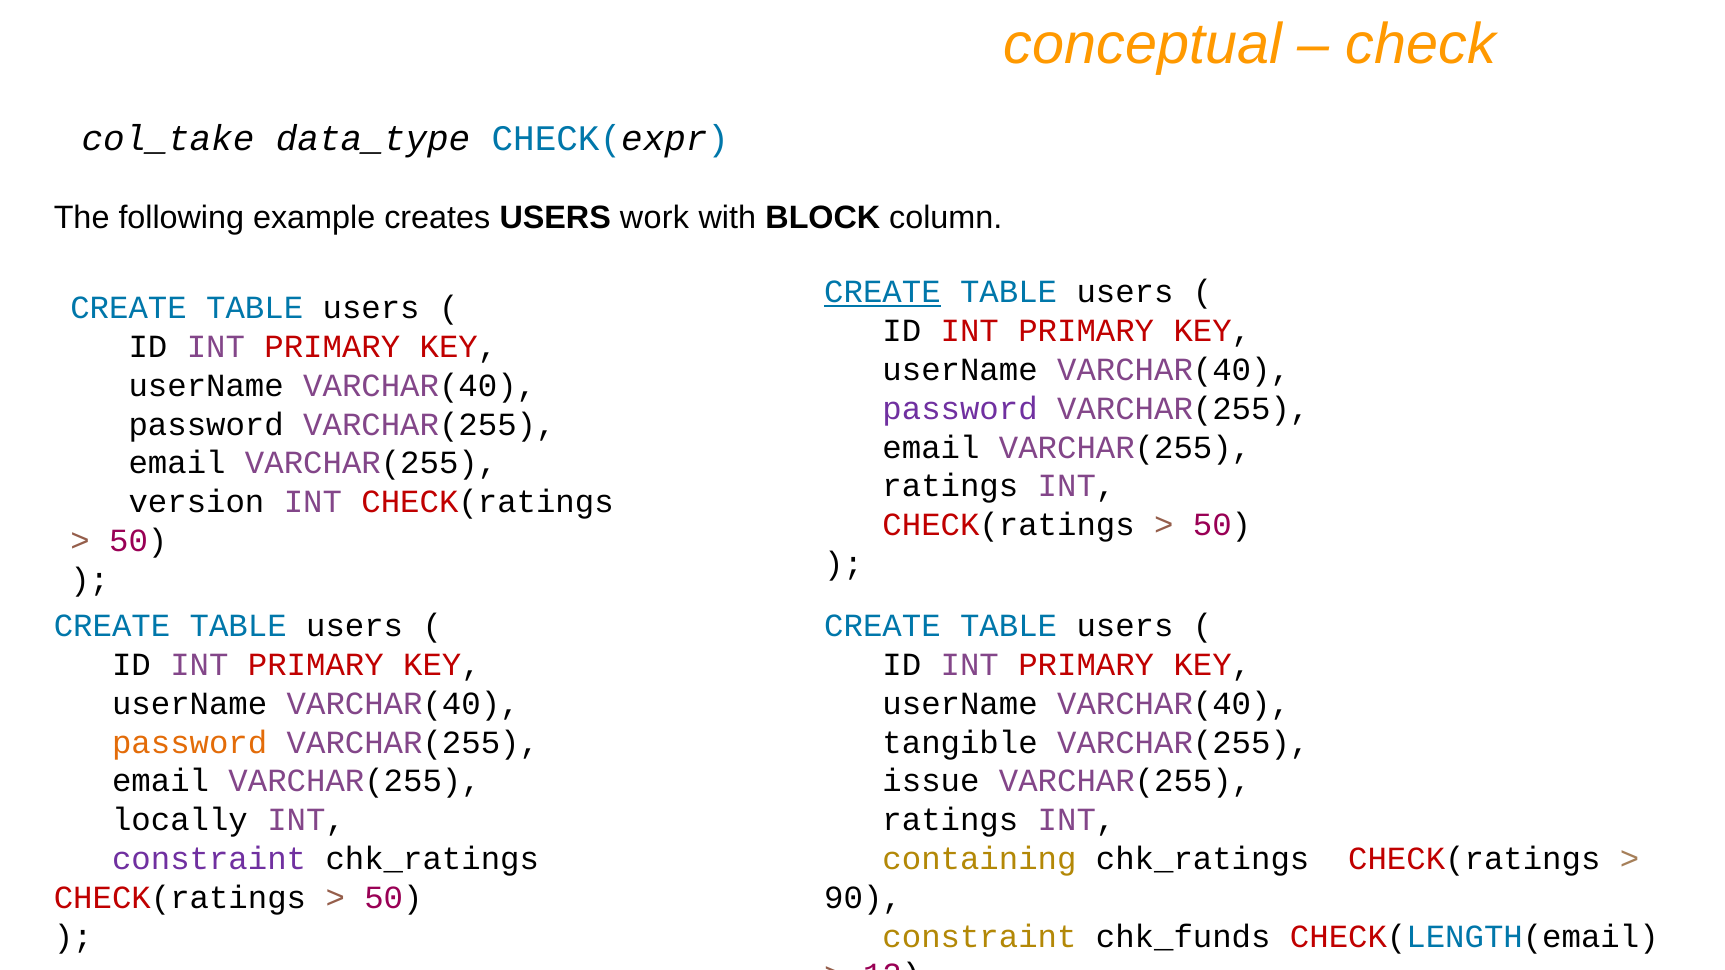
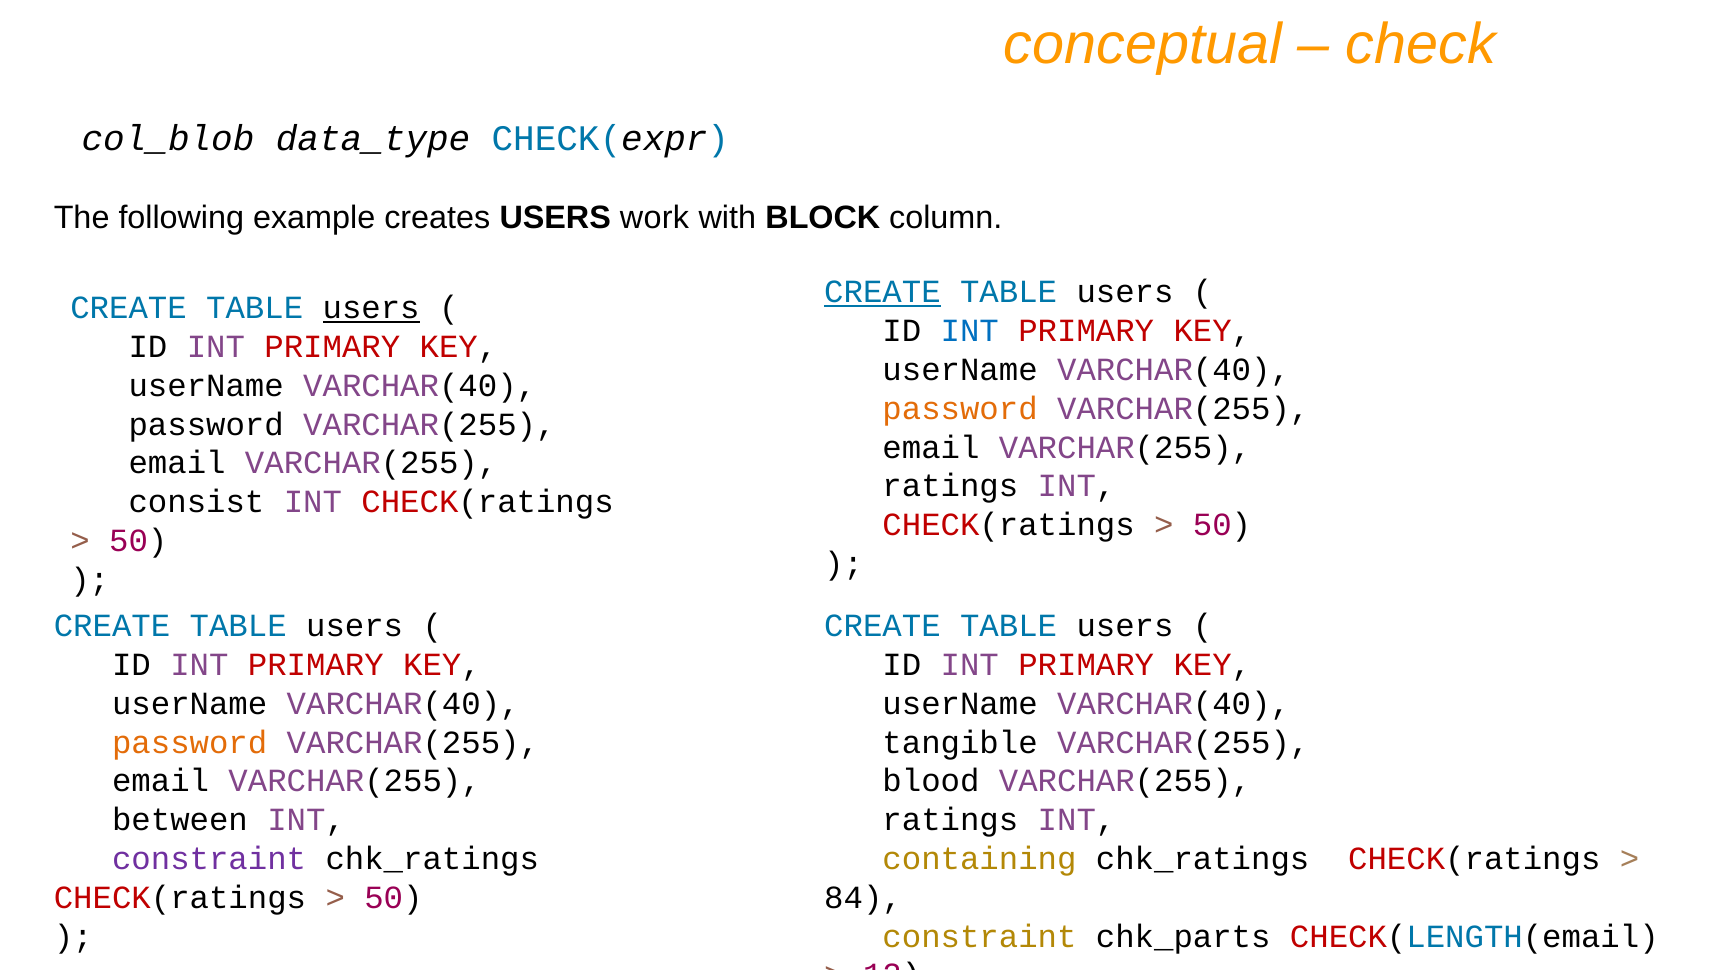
col_take: col_take -> col_blob (168, 139)
users underline: none -> present (371, 308)
INT colour: red -> blue (970, 331)
password colour: purple -> orange (960, 409)
version: version -> consist (196, 502)
issue: issue -> blood (931, 781)
locally: locally -> between (180, 820)
90: 90 -> 84 (863, 898)
chk_funds: chk_funds -> chk_parts (1183, 937)
